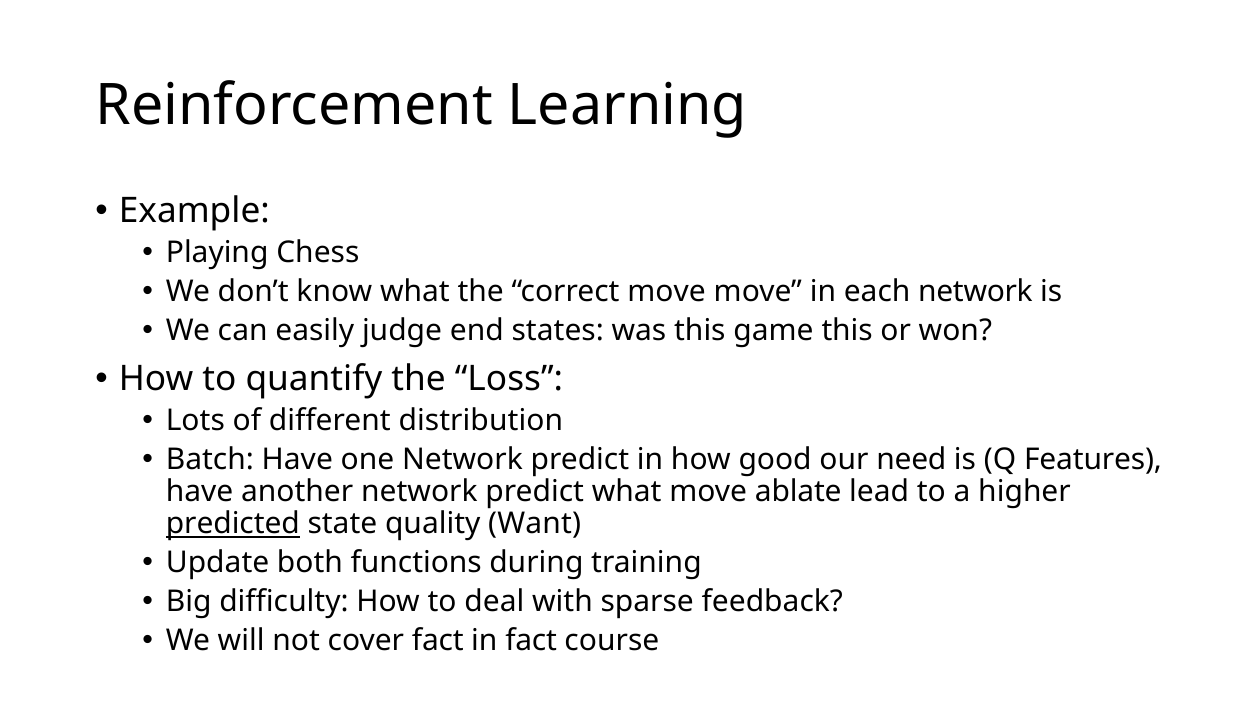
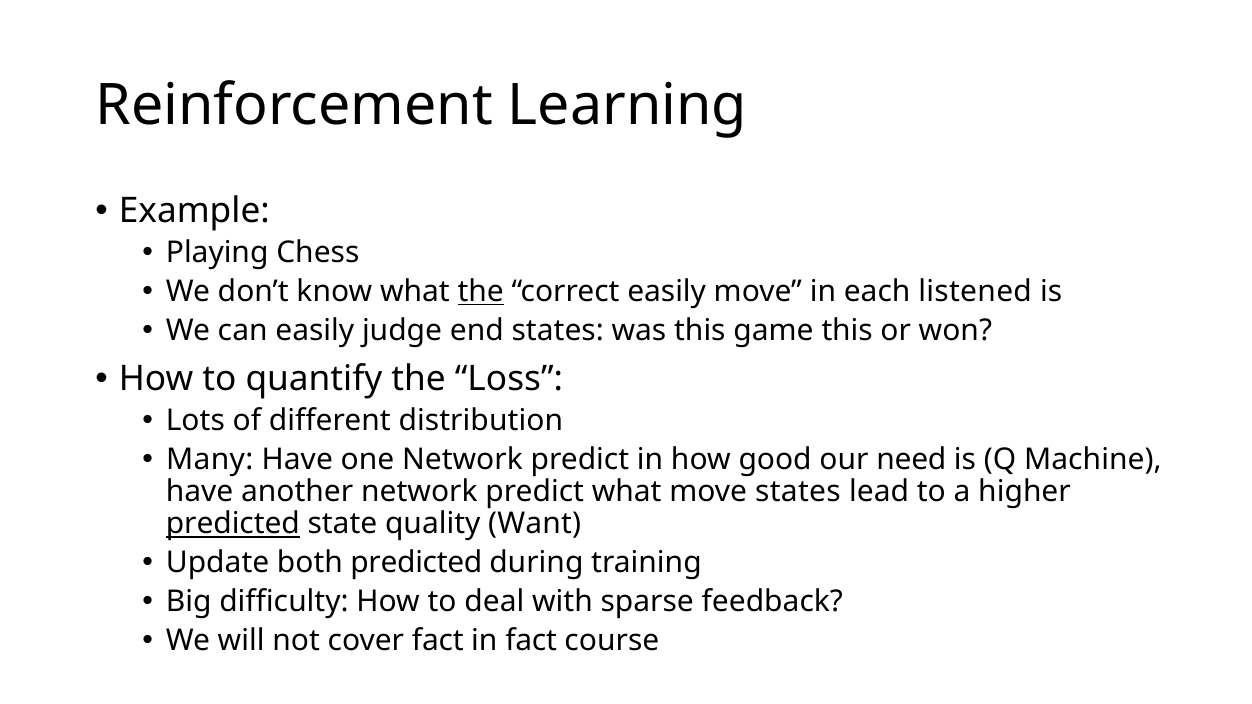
the underline: none -> present (481, 292)
correct move: move -> easily (667, 292)
each network: network -> listened (975, 292)
Batch: Batch -> Many (210, 459)
Features: Features -> Machine (1093, 459)
move ablate: ablate -> states (798, 492)
both functions: functions -> predicted (416, 563)
